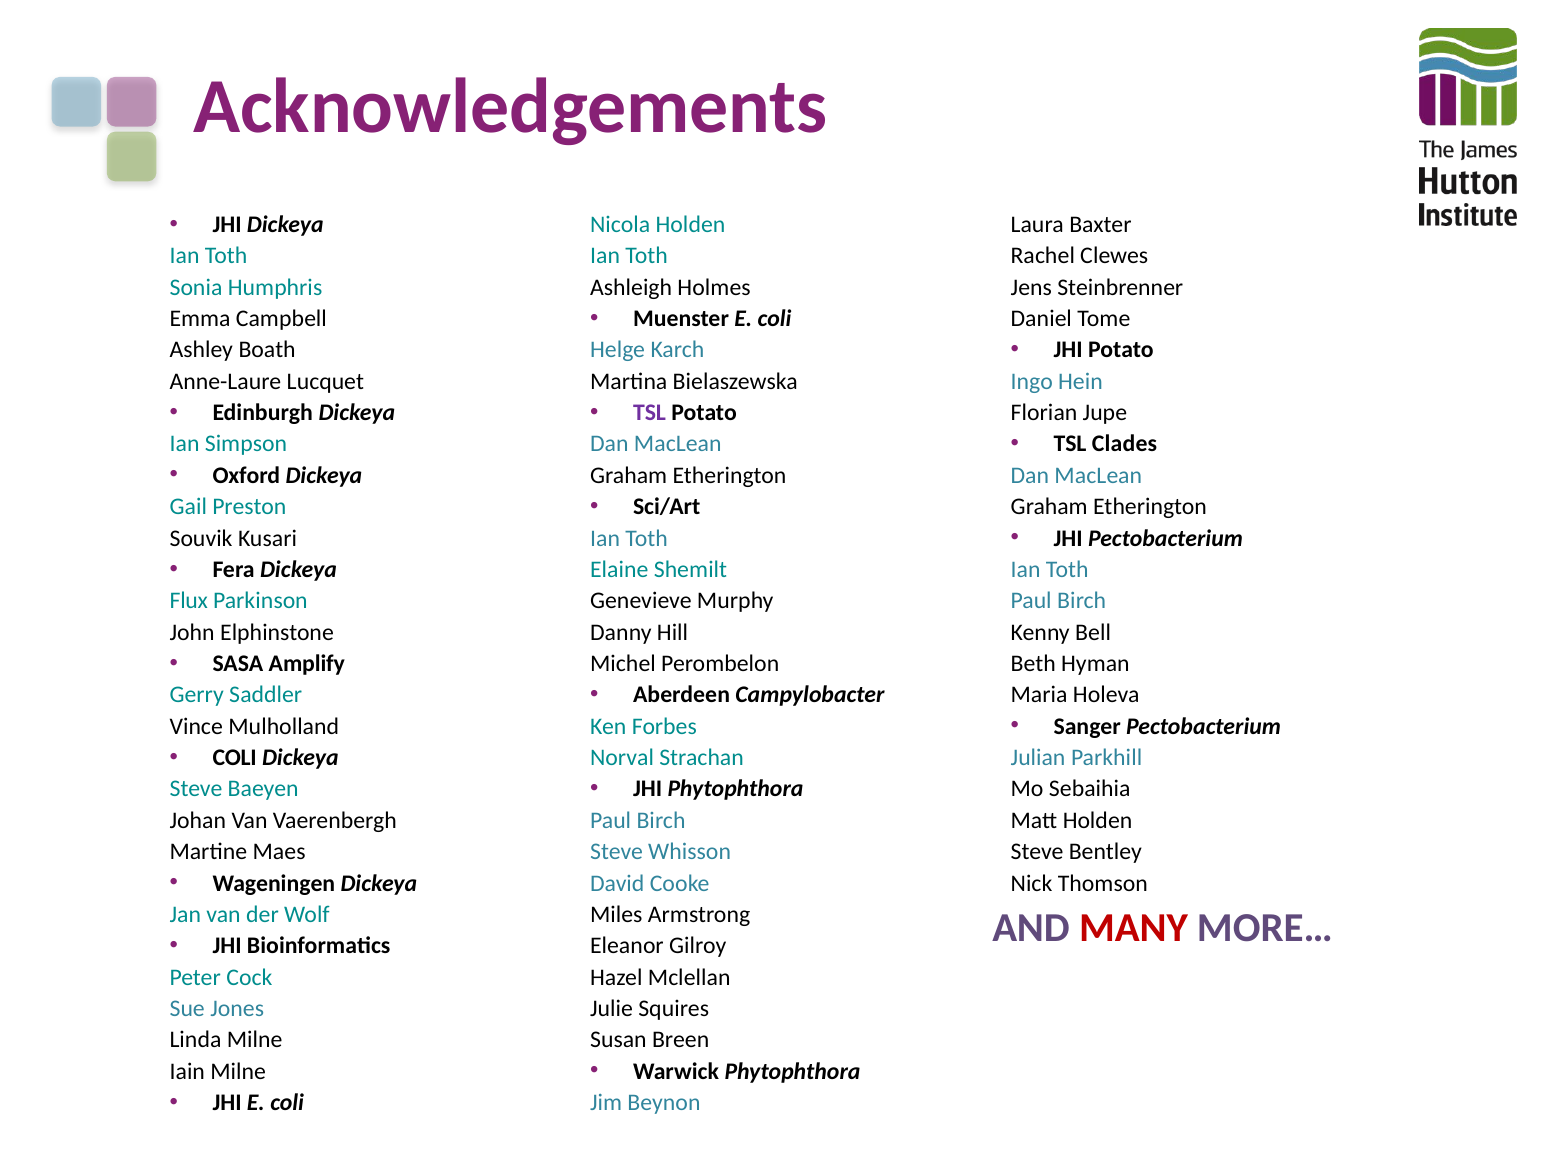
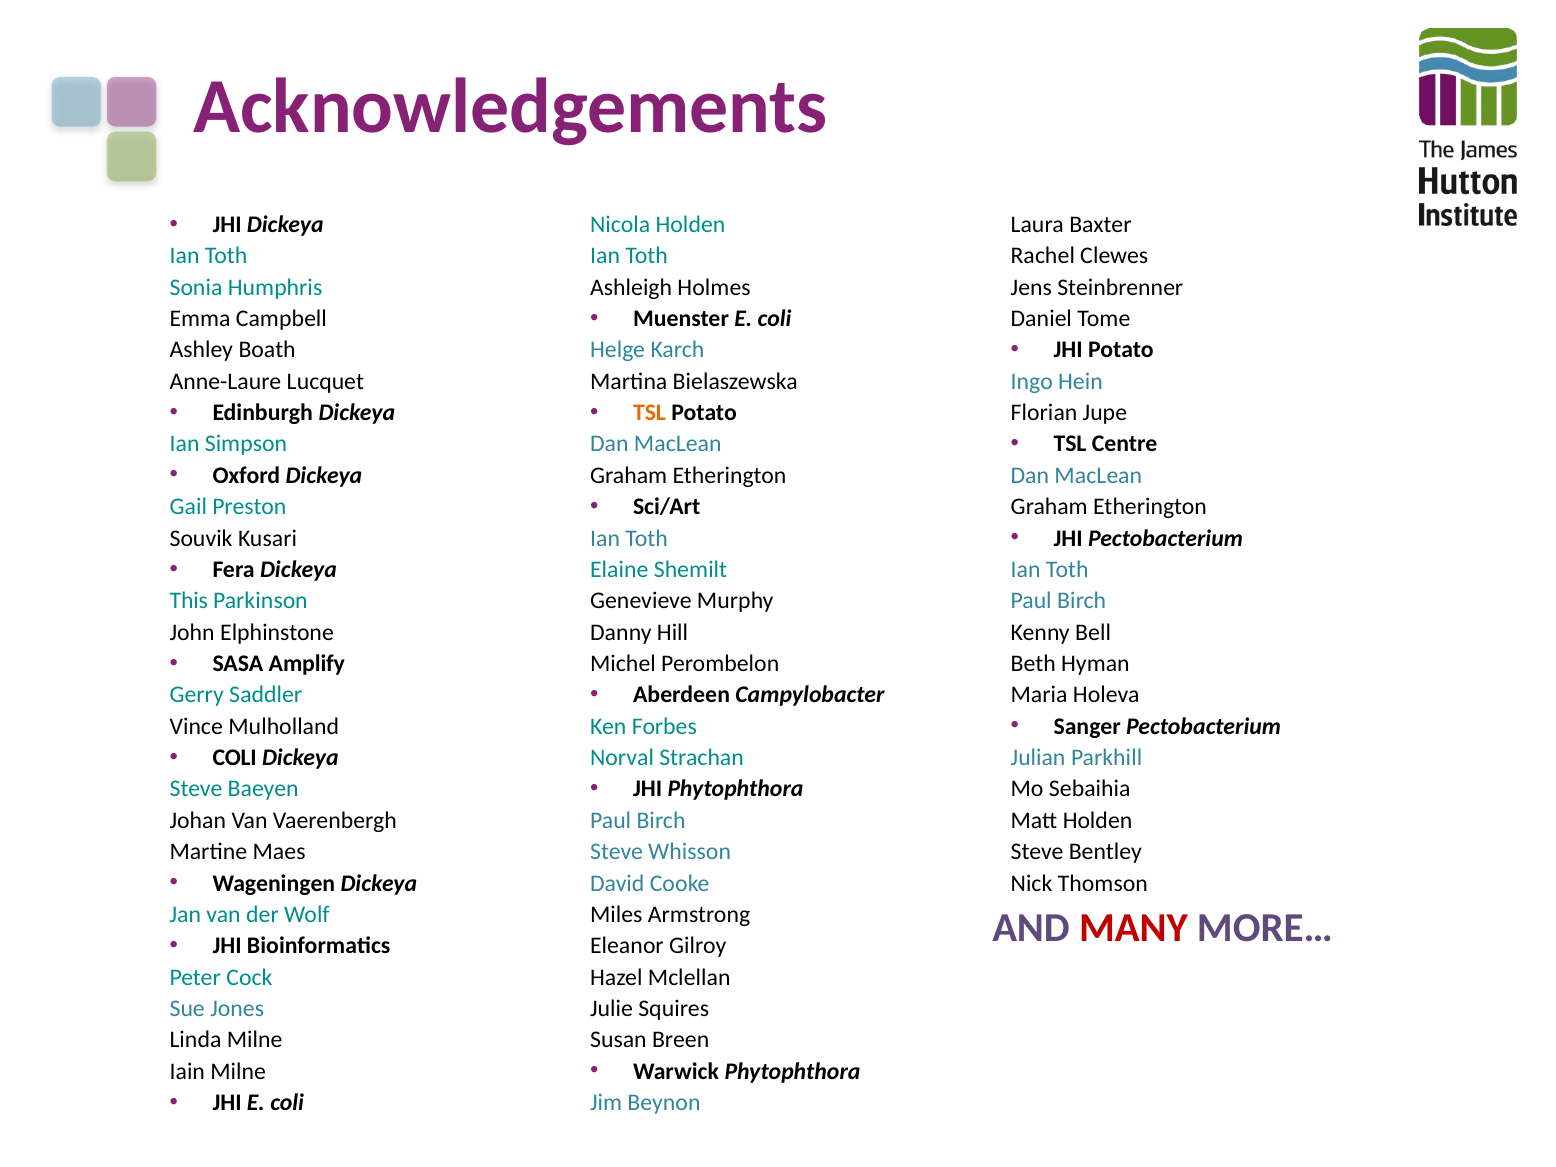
TSL colour: purple -> orange (650, 413)
Clades: Clades -> Centre (1125, 444)
Flux: Flux -> This (189, 601)
